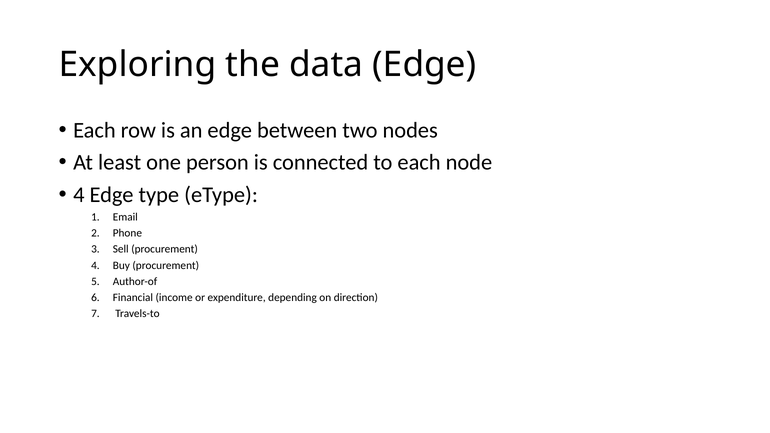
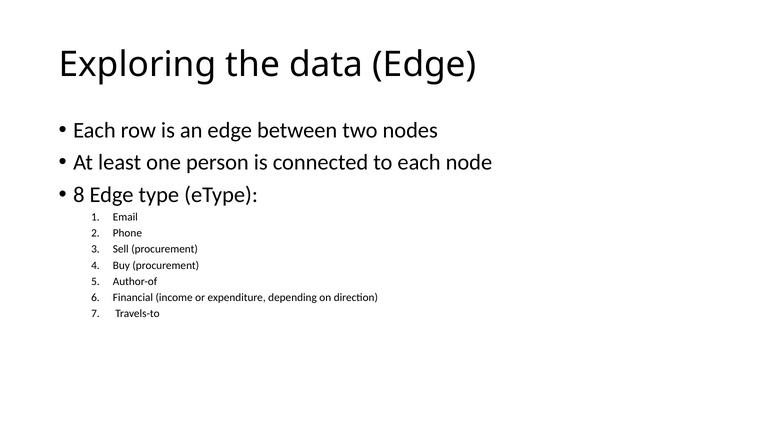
4: 4 -> 8 (79, 195)
